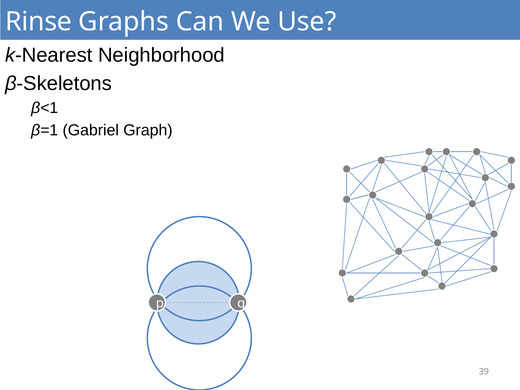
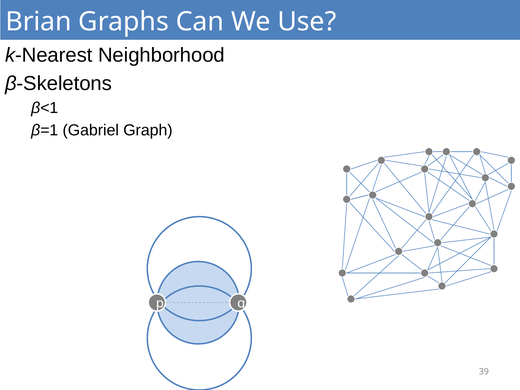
Rinse: Rinse -> Brian (39, 22)
